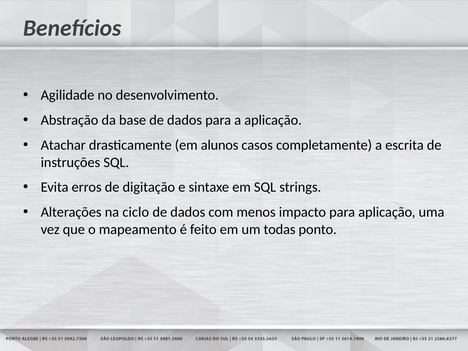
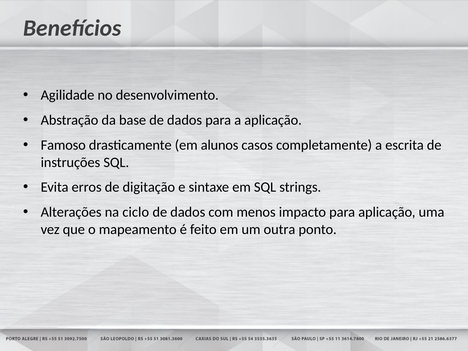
Atachar: Atachar -> Famoso (63, 145)
todas: todas -> outra (279, 229)
